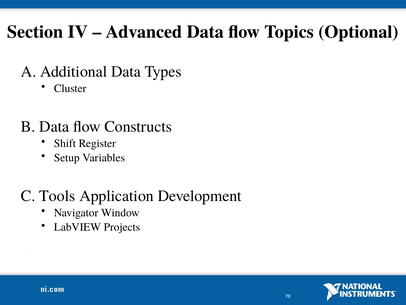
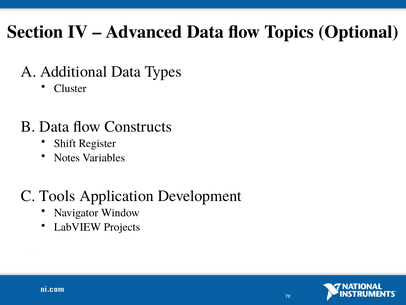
Setup: Setup -> Notes (67, 158)
